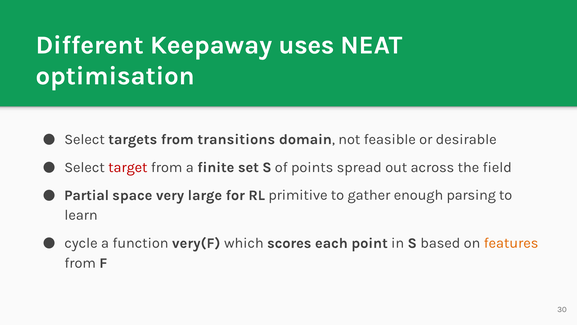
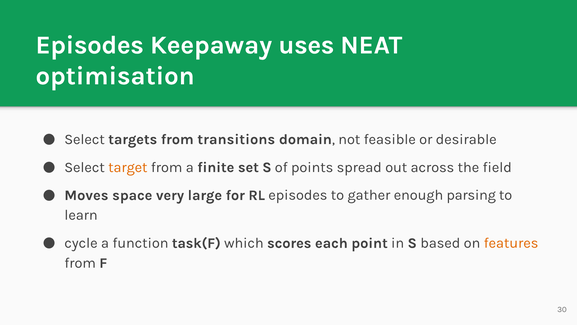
Different: Different -> Episodes (90, 45)
target colour: red -> orange (128, 167)
Partial: Partial -> Moves (86, 195)
RL primitive: primitive -> episodes (298, 195)
very(F: very(F -> task(F (196, 243)
